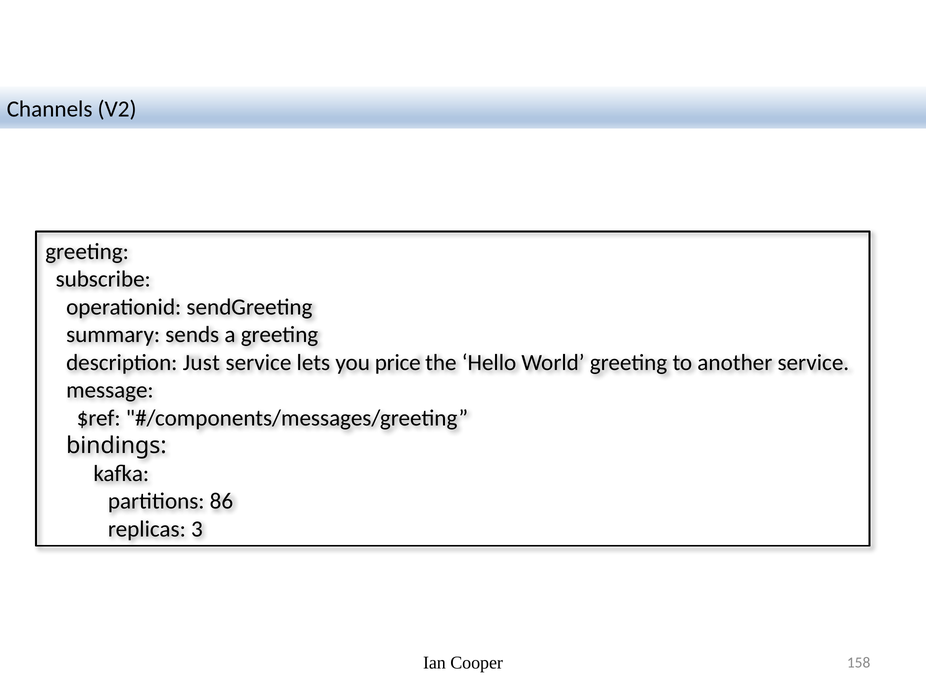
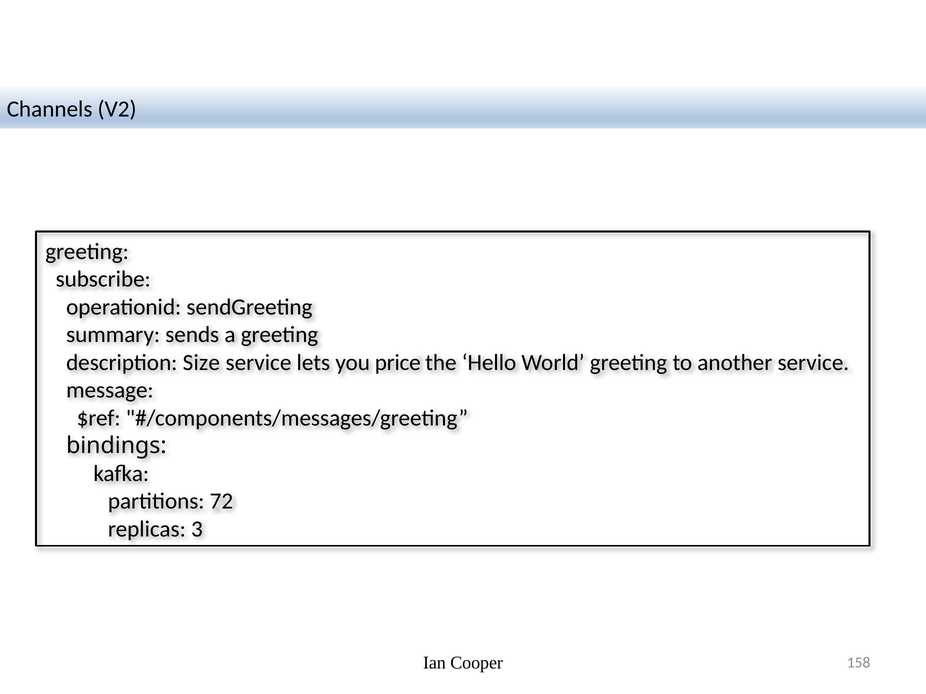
Just: Just -> Size (201, 363)
86: 86 -> 72 (221, 502)
